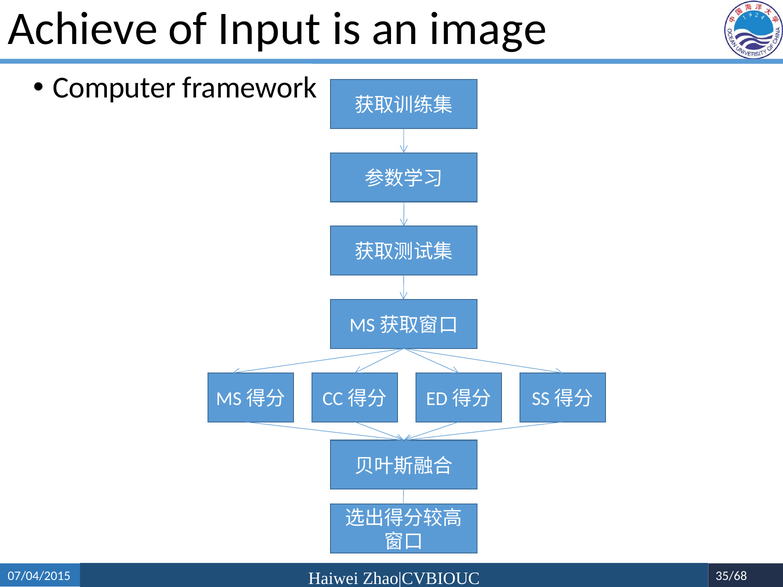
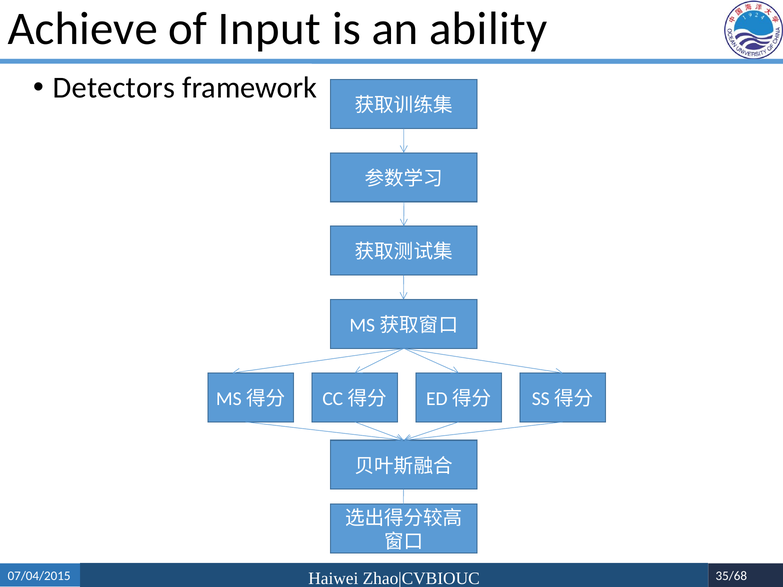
image: image -> ability (488, 29)
Computer: Computer -> Detectors (114, 88)
